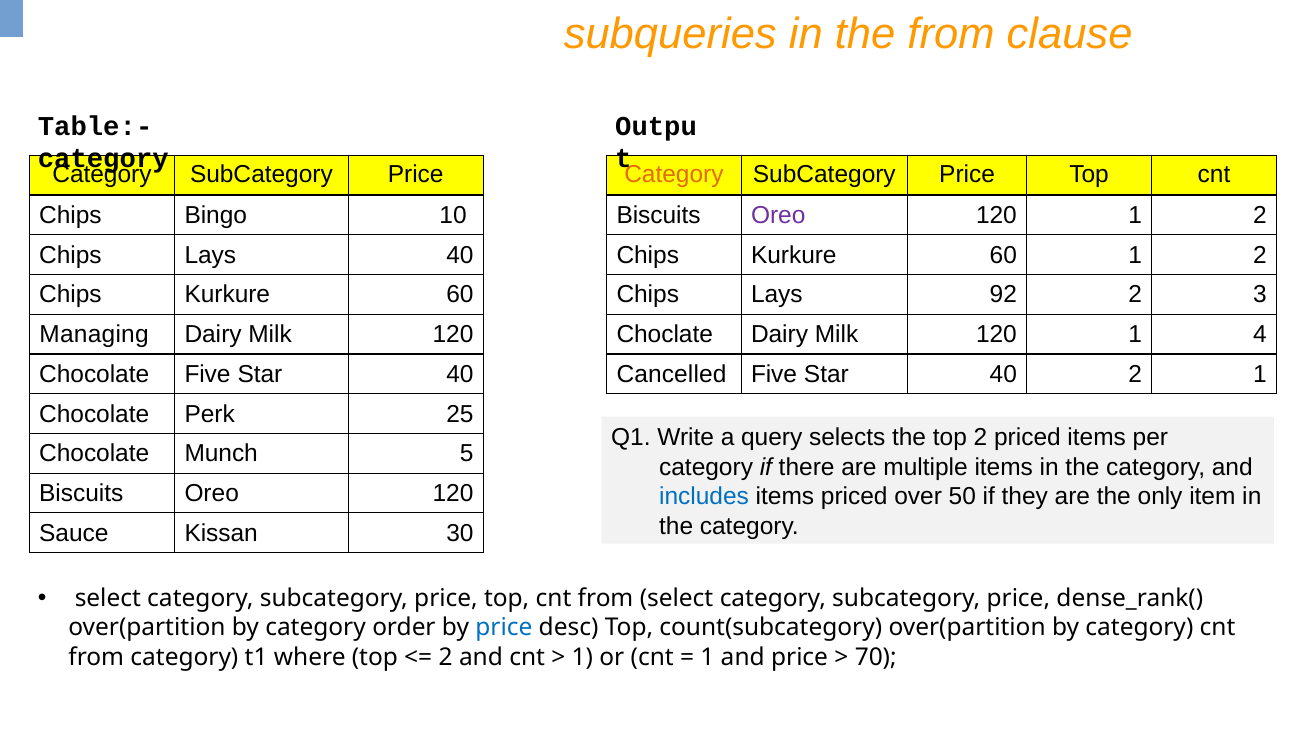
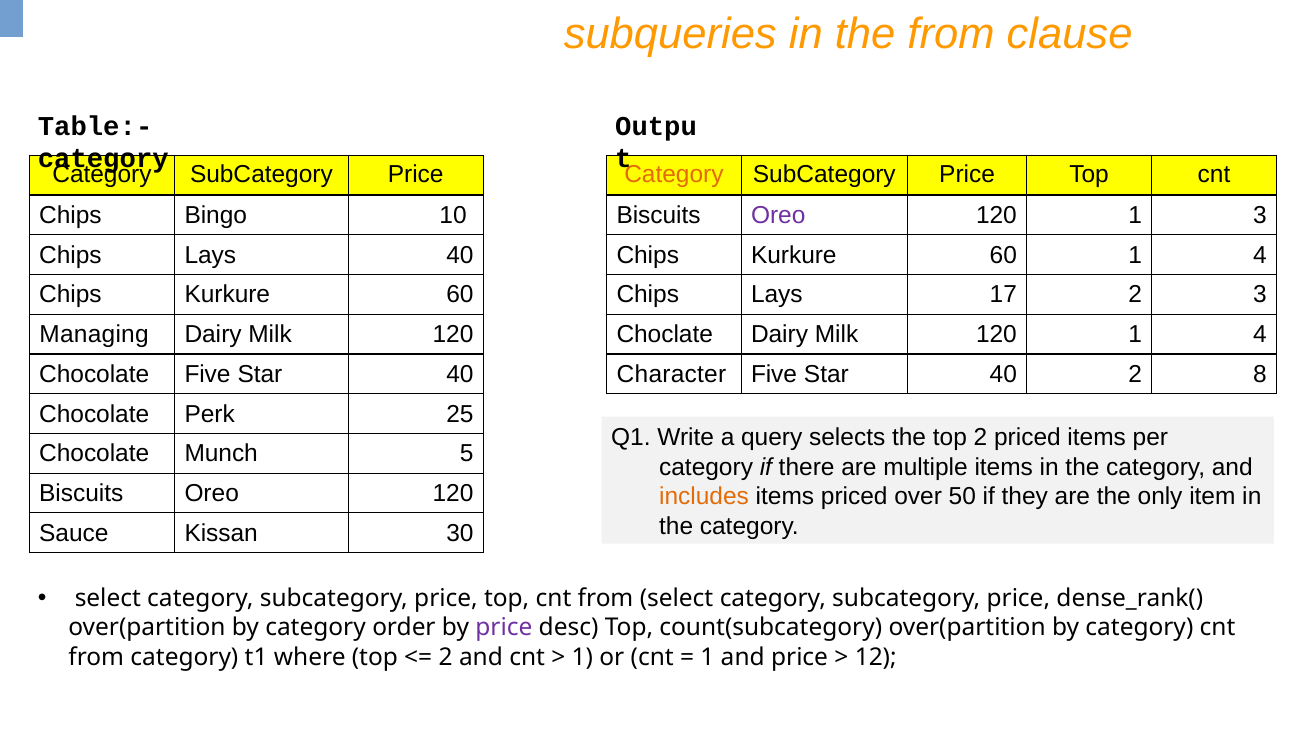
120 1 2: 2 -> 3 (1260, 215)
60 1 2: 2 -> 4 (1260, 255)
92: 92 -> 17 (1003, 295)
Cancelled: Cancelled -> Character (671, 374)
2 1: 1 -> 8 (1260, 374)
includes colour: blue -> orange (704, 496)
price colour: blue -> purple (504, 628)
70: 70 -> 12 (876, 657)
